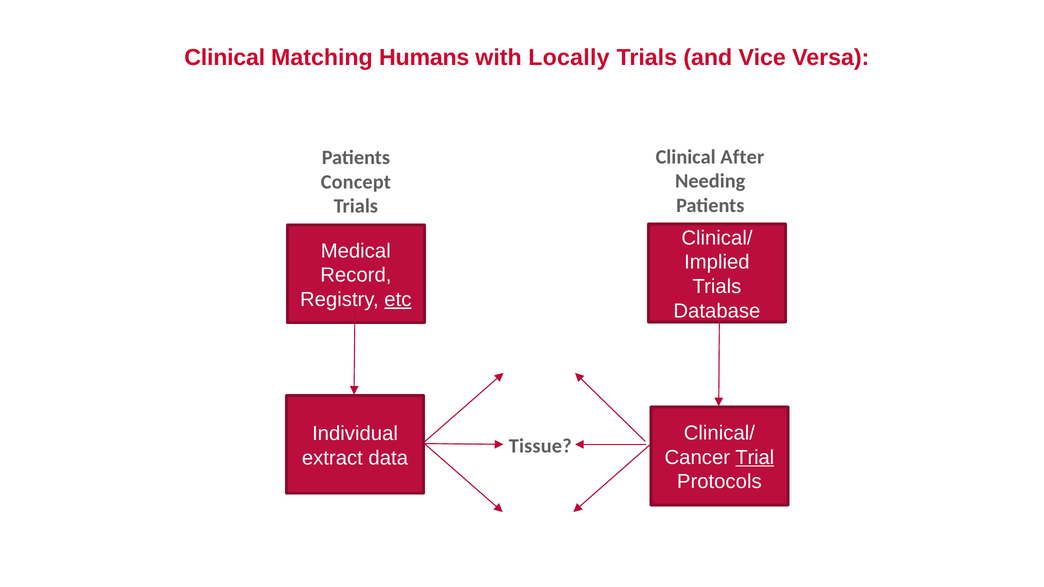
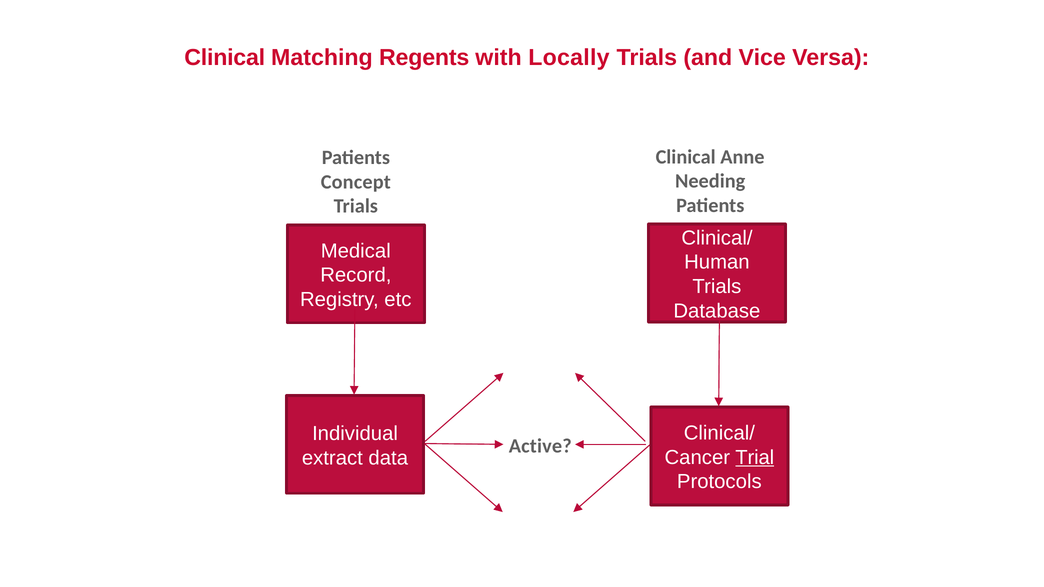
Humans: Humans -> Regents (424, 58)
After: After -> Anne (742, 157)
Implied: Implied -> Human (717, 262)
etc underline: present -> none (398, 300)
Tissue: Tissue -> Active (540, 446)
